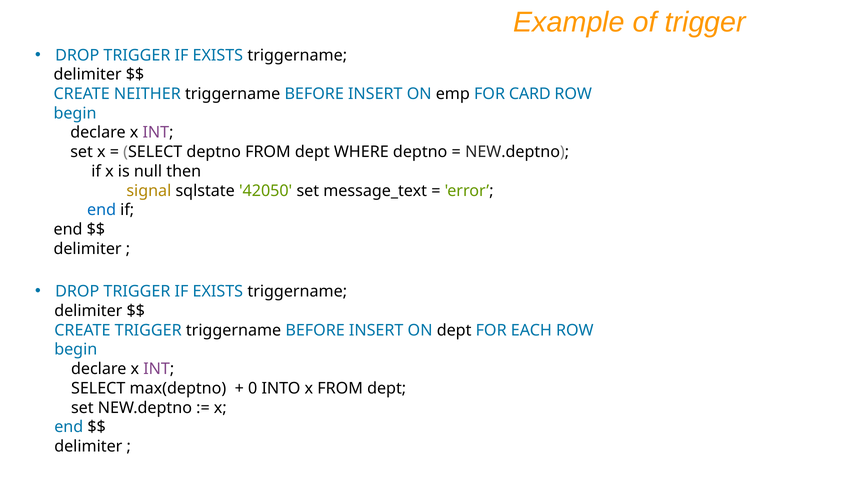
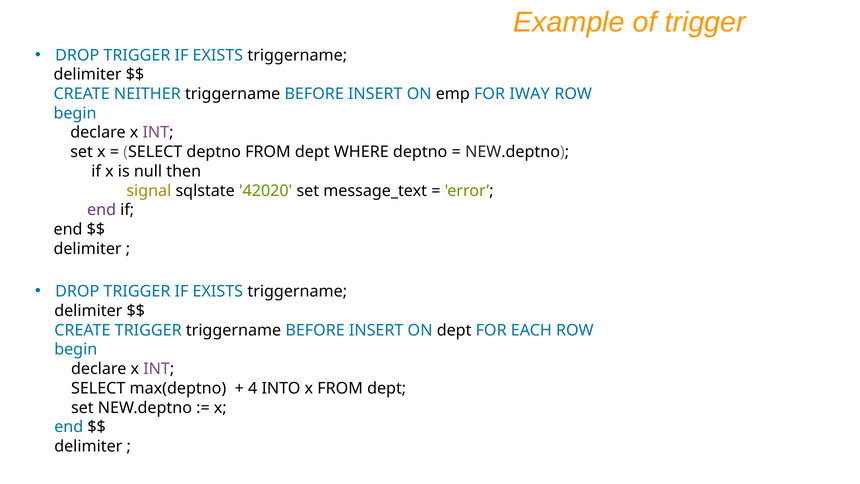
CARD: CARD -> IWAY (530, 94)
42050: 42050 -> 42020 (266, 191)
end colour: blue -> purple (102, 210)
0: 0 -> 4 (253, 388)
